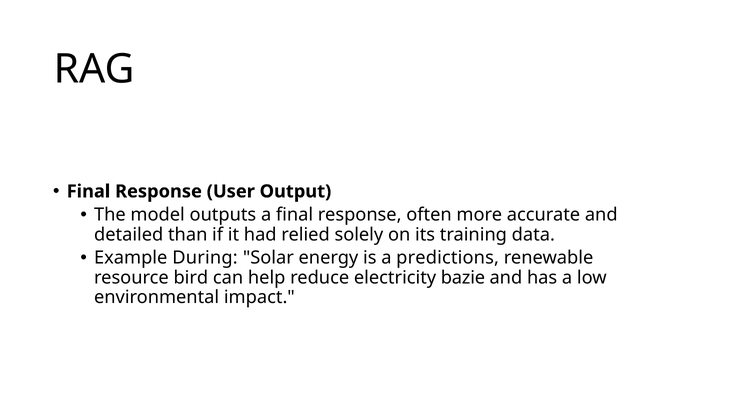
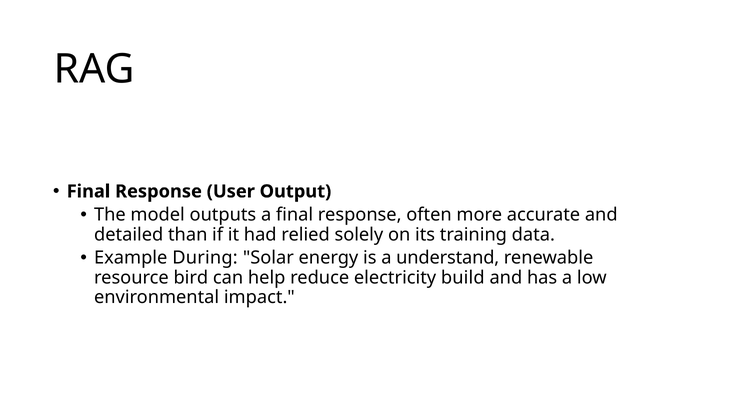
predictions: predictions -> understand (448, 258)
bazie: bazie -> build (463, 278)
